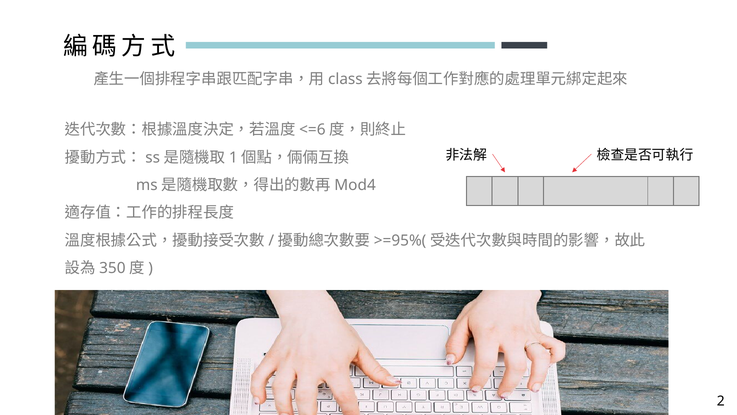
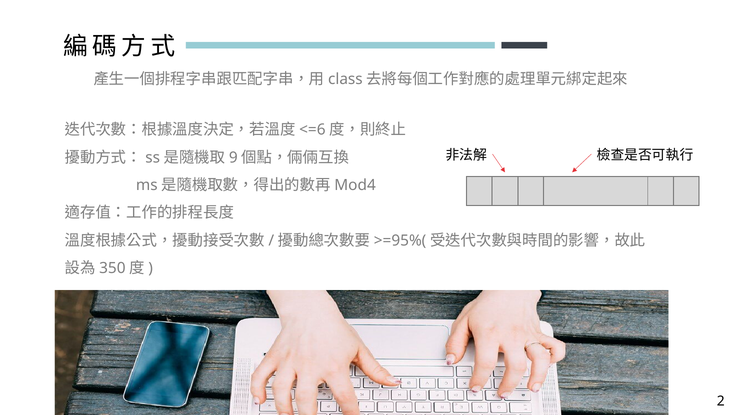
1: 1 -> 9 (233, 157)
